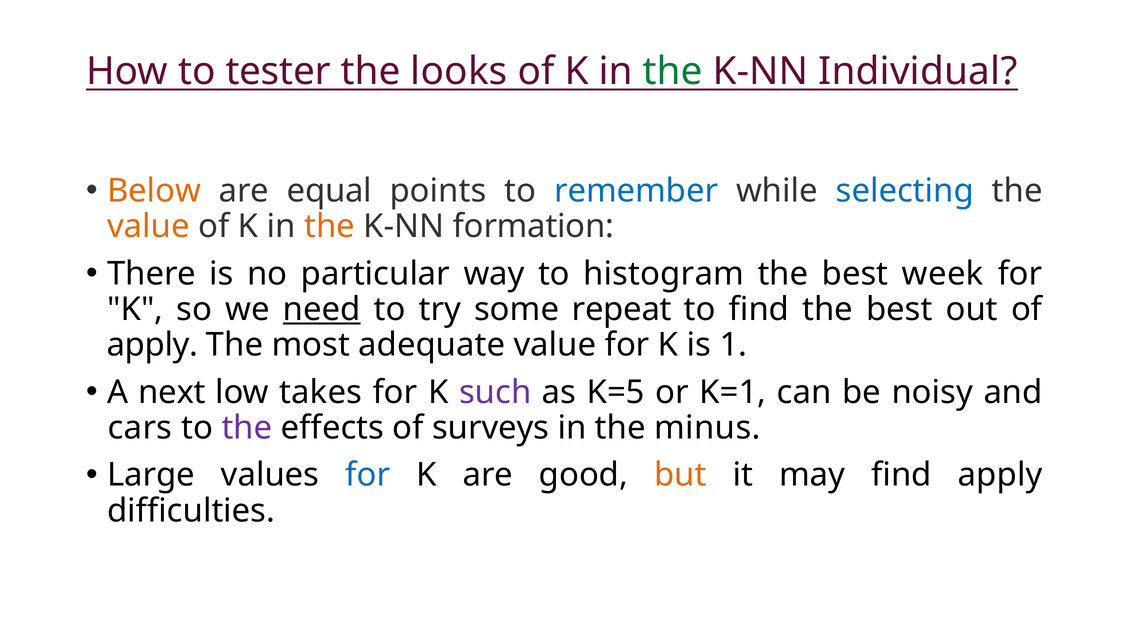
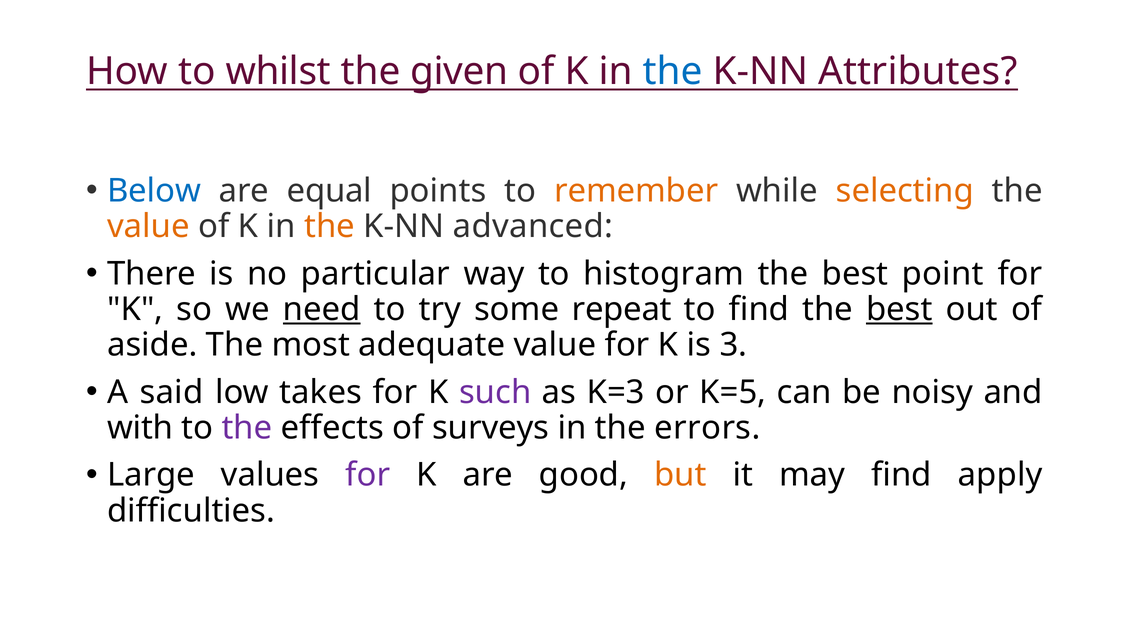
tester: tester -> whilst (278, 72)
looks: looks -> given (459, 72)
the colour: green -> blue (673, 72)
Individual: Individual -> Attributes (918, 72)
Below colour: orange -> blue (154, 191)
remember colour: blue -> orange (636, 191)
selecting colour: blue -> orange (905, 191)
formation: formation -> advanced (533, 226)
week: week -> point (943, 274)
best underline: none -> present (899, 309)
apply: apply -> aside (152, 345)
1: 1 -> 3 (733, 345)
next: next -> said (172, 392)
K=5: K=5 -> K=3 (616, 392)
K=1: K=1 -> K=5 (733, 392)
cars: cars -> with (140, 428)
minus: minus -> errors (707, 428)
for colour: blue -> purple (368, 475)
